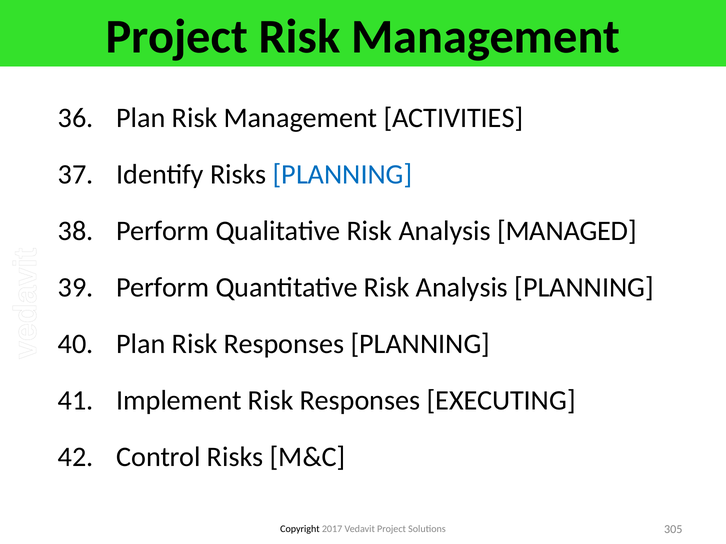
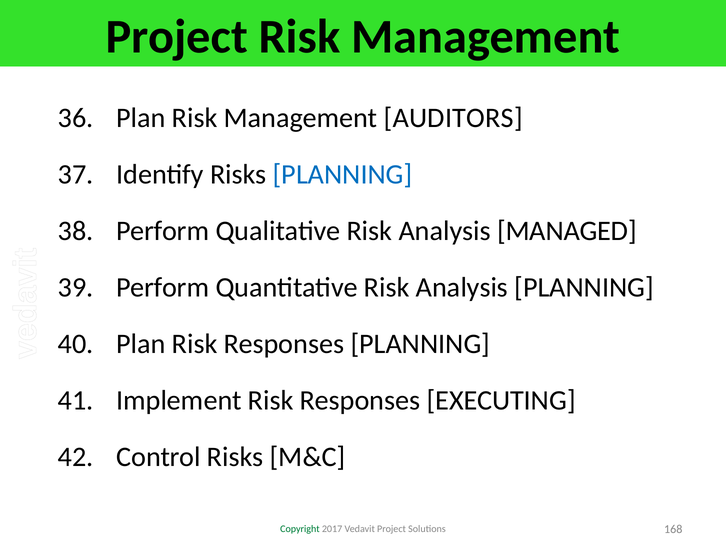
ACTIVITIES: ACTIVITIES -> AUDITORS (453, 118)
Copyright colour: black -> green (300, 530)
305: 305 -> 168 (673, 530)
